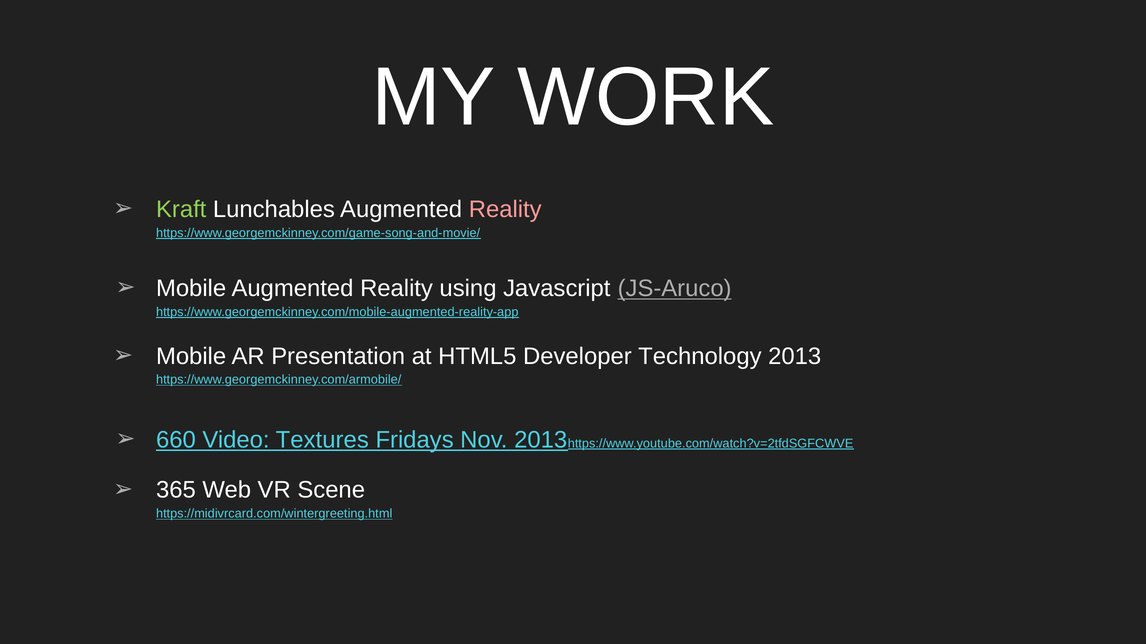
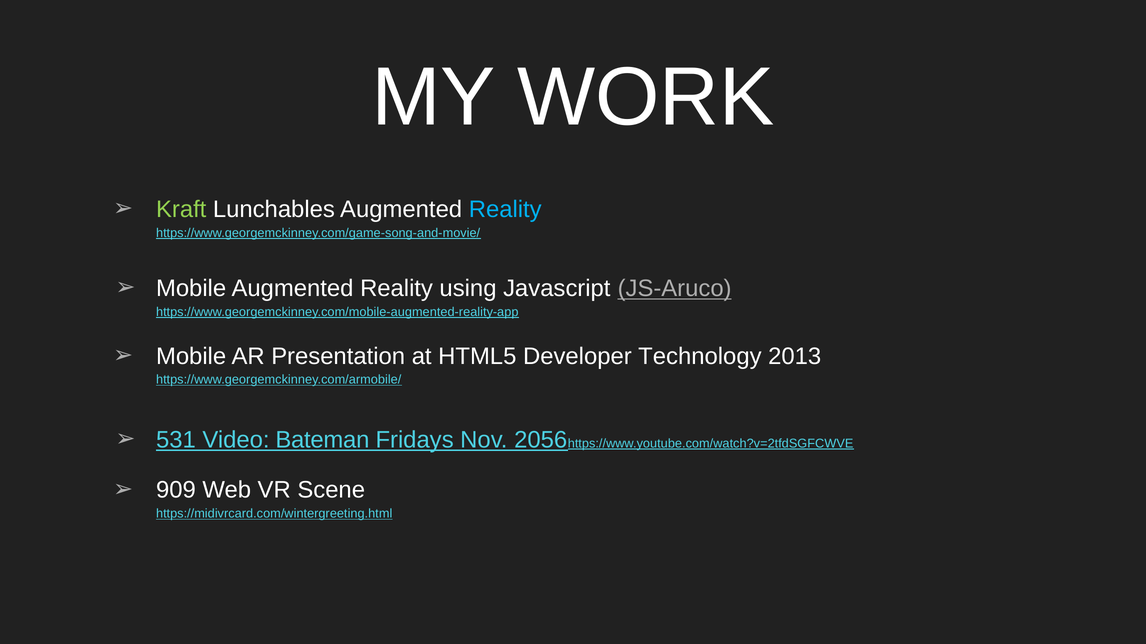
Reality colour: pink -> light blue (505, 210)
660: 660 -> 531 (176, 440)
Textures: Textures -> Bateman (322, 440)
Nov 2013: 2013 -> 2056 (541, 440)
365: 365 -> 909 (176, 491)
